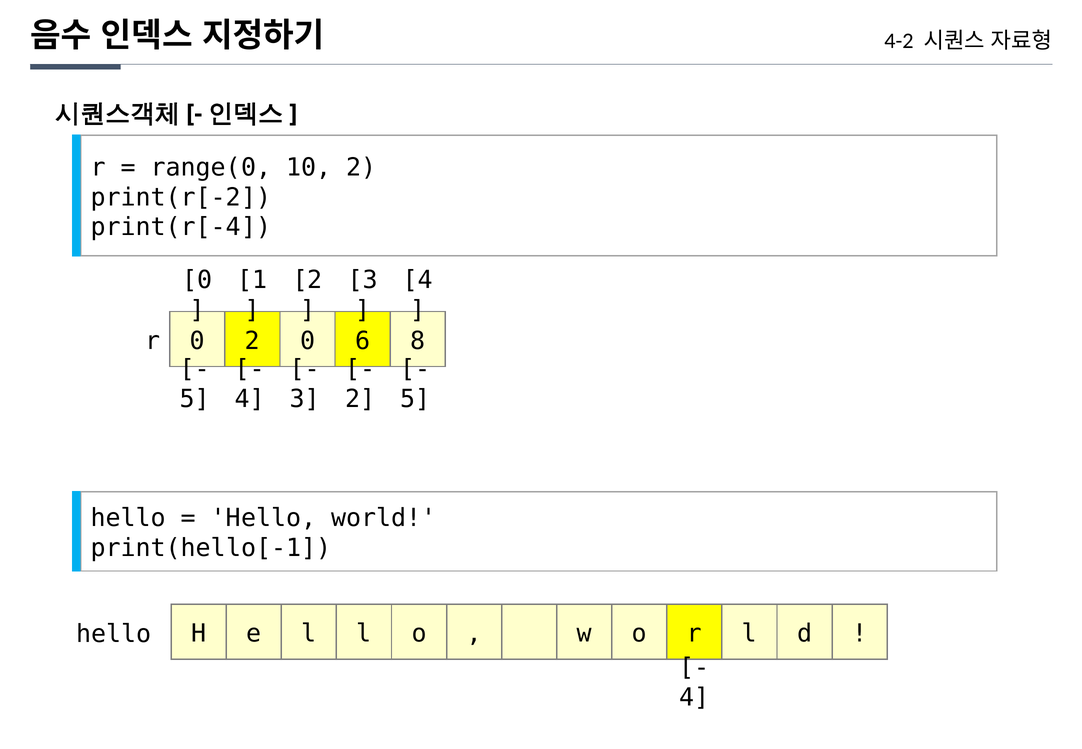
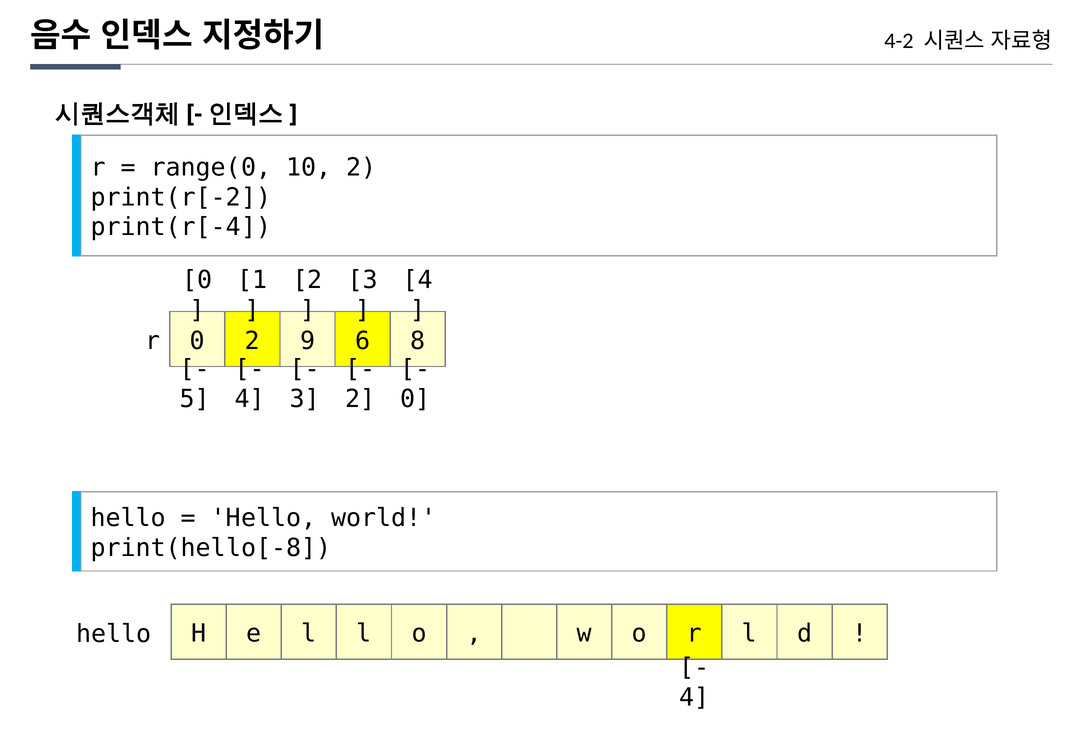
2 0: 0 -> 9 (308, 341)
5: 5 -> 0 (415, 399)
print(hello[-1: print(hello[-1 -> print(hello[-8 (211, 548)
